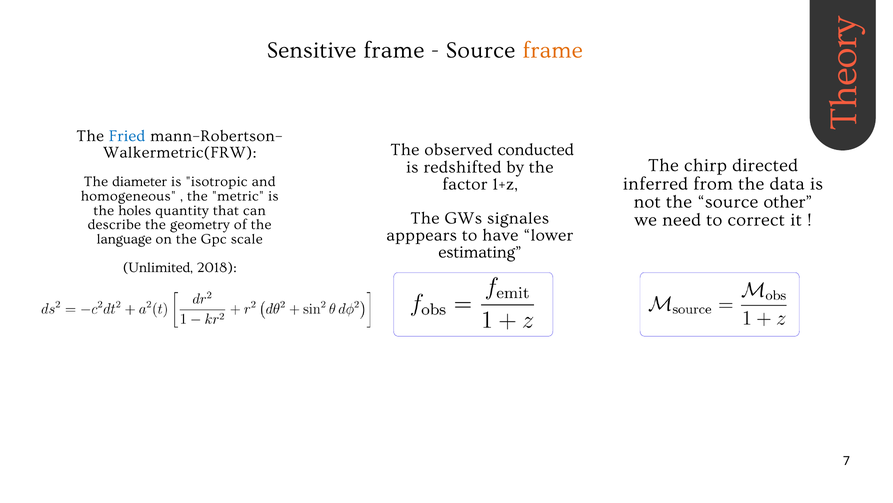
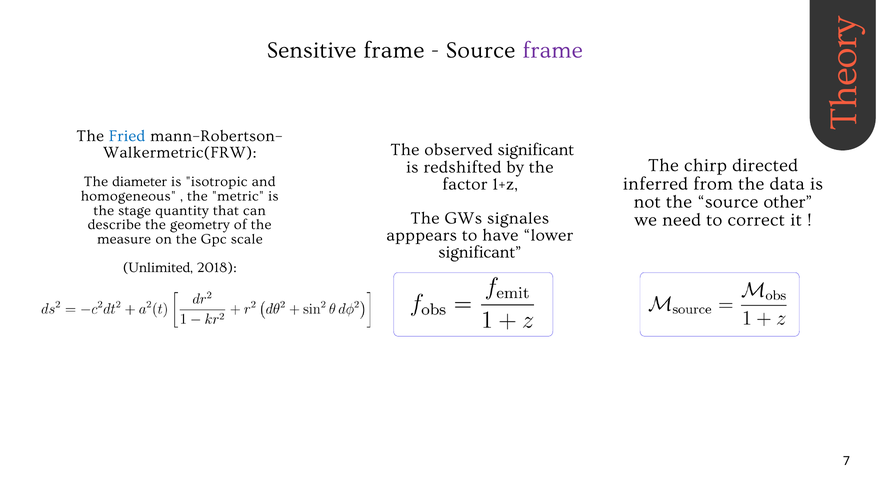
frame colour: orange -> purple (553, 50)
observed conducted: conducted -> significant (536, 150)
holes: holes -> stage (135, 210)
language: language -> measure (124, 239)
estimating: estimating -> significant (480, 252)
